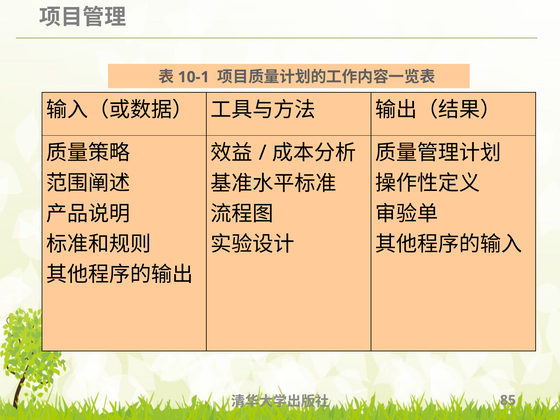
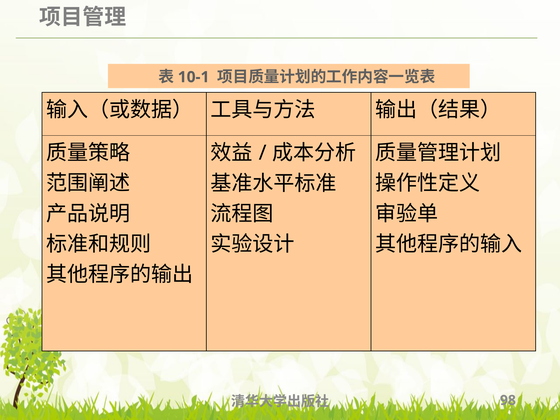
85: 85 -> 98 (508, 400)
